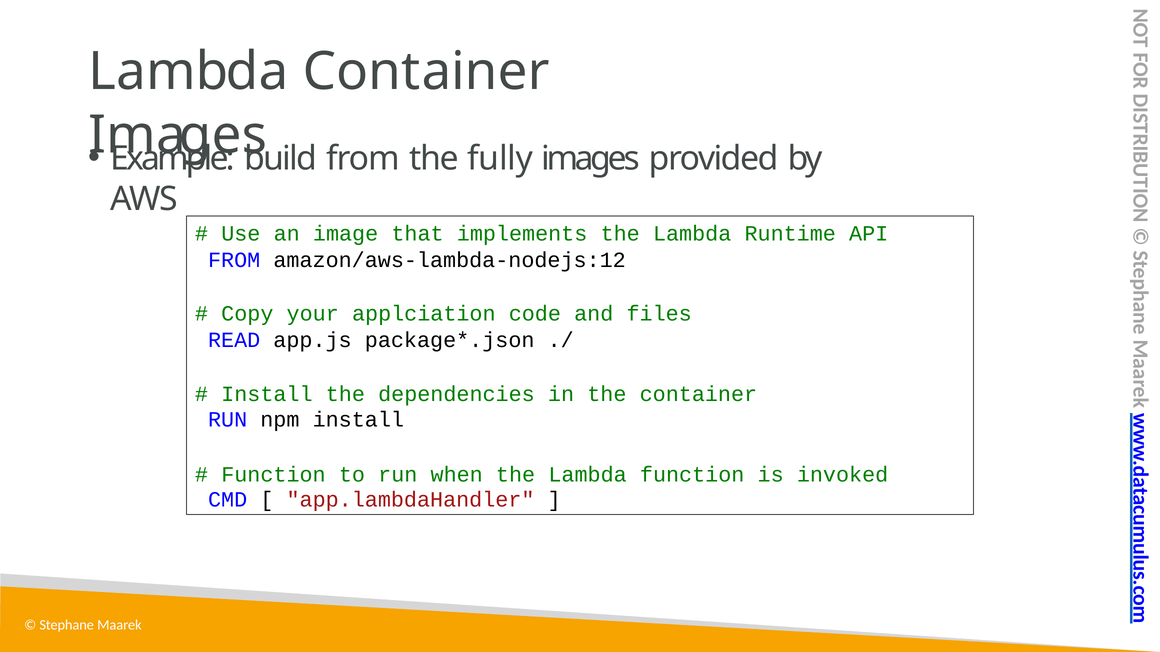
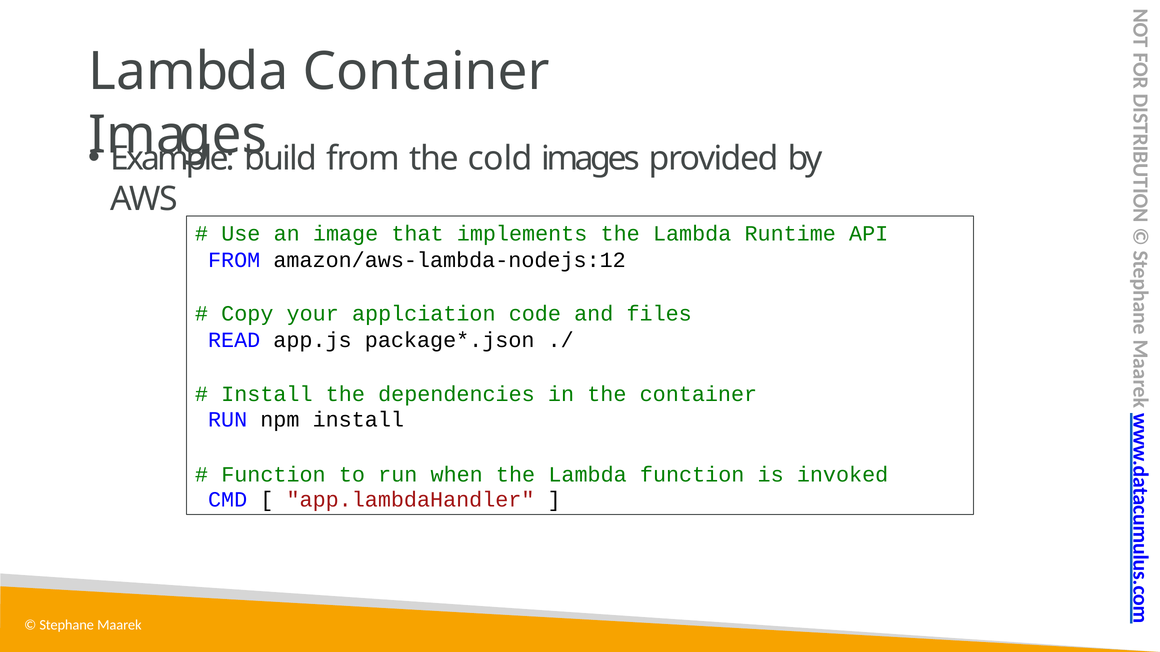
fully: fully -> cold (500, 158)
